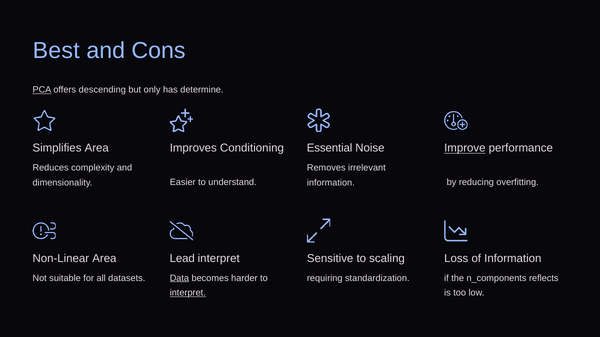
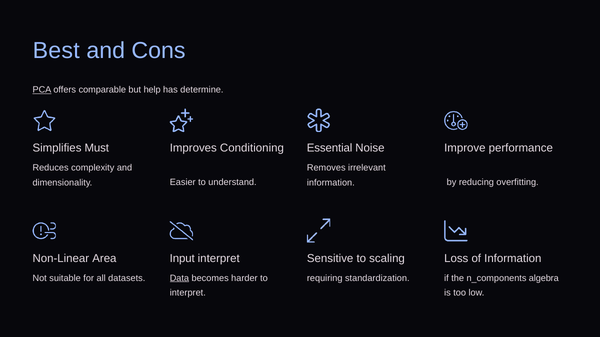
descending: descending -> comparable (102, 90)
only: only -> help (152, 90)
Simplifies Area: Area -> Must (97, 148)
Improve underline: present -> none (465, 148)
Lead: Lead -> Input (182, 259)
reflects: reflects -> algebra (544, 278)
interpret underline: present -> none (188, 293)
